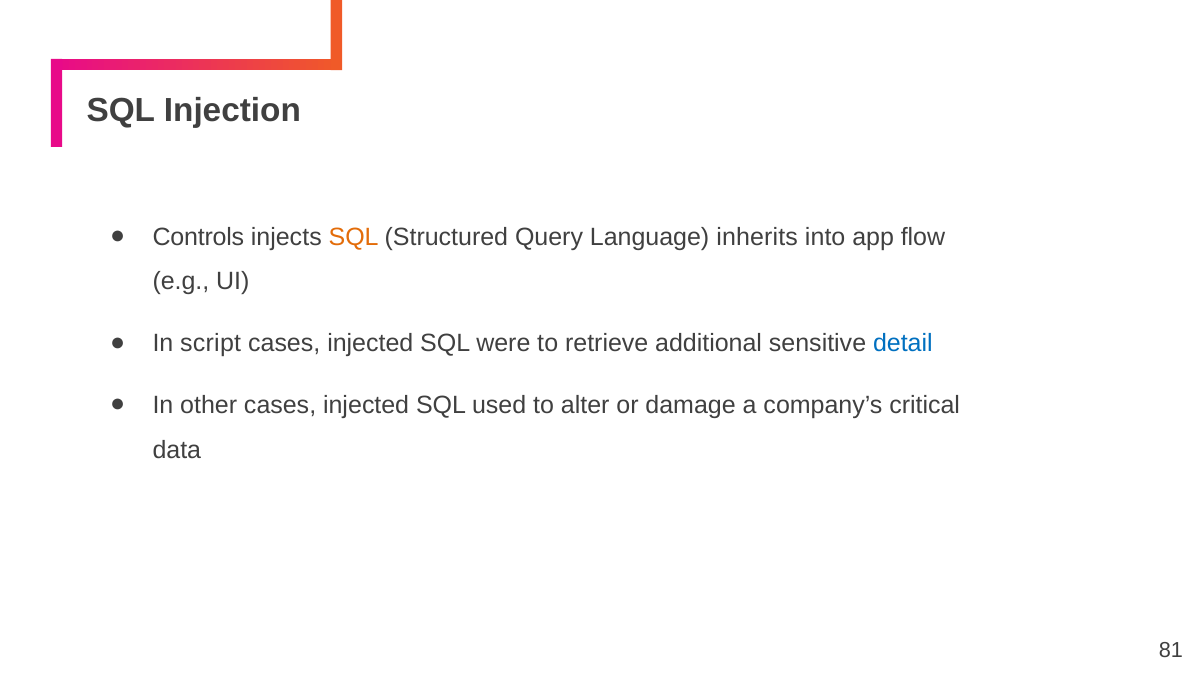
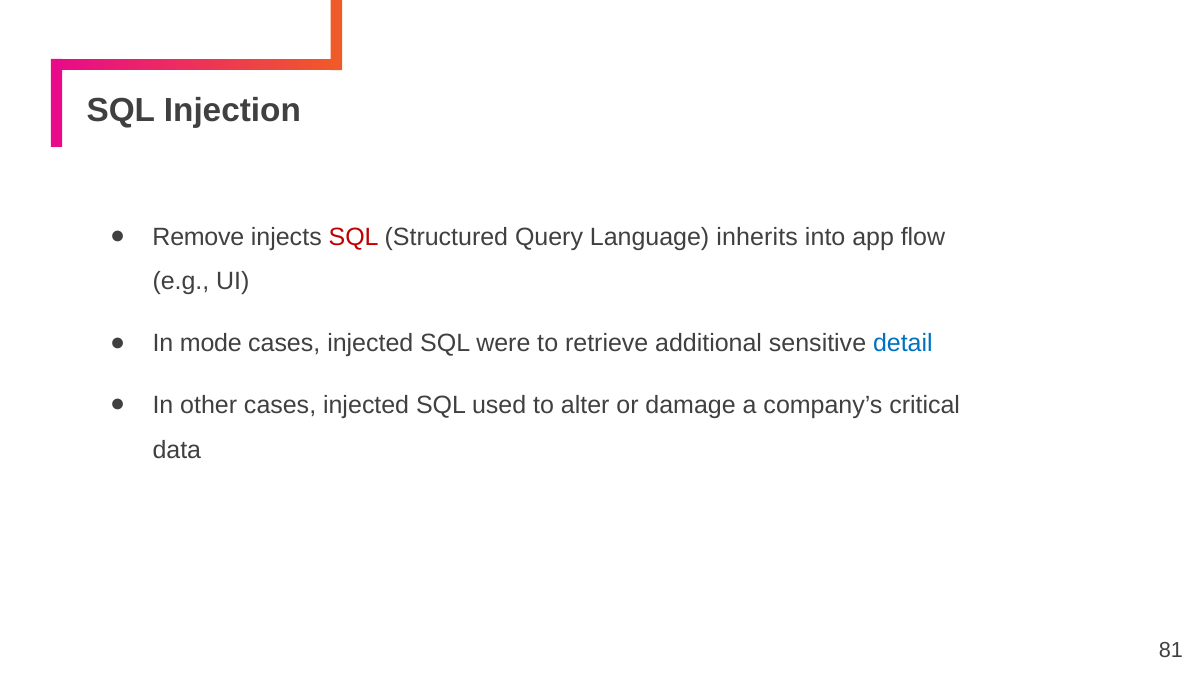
Controls: Controls -> Remove (198, 237)
SQL colour: orange -> red (354, 237)
script: script -> mode (211, 343)
